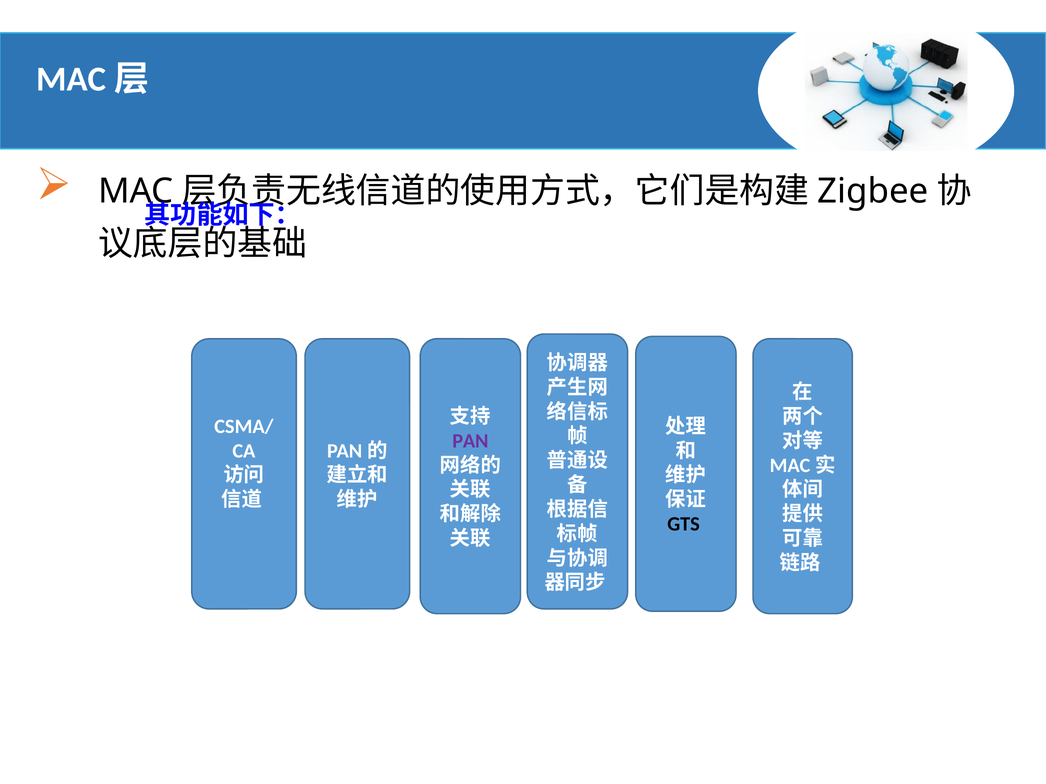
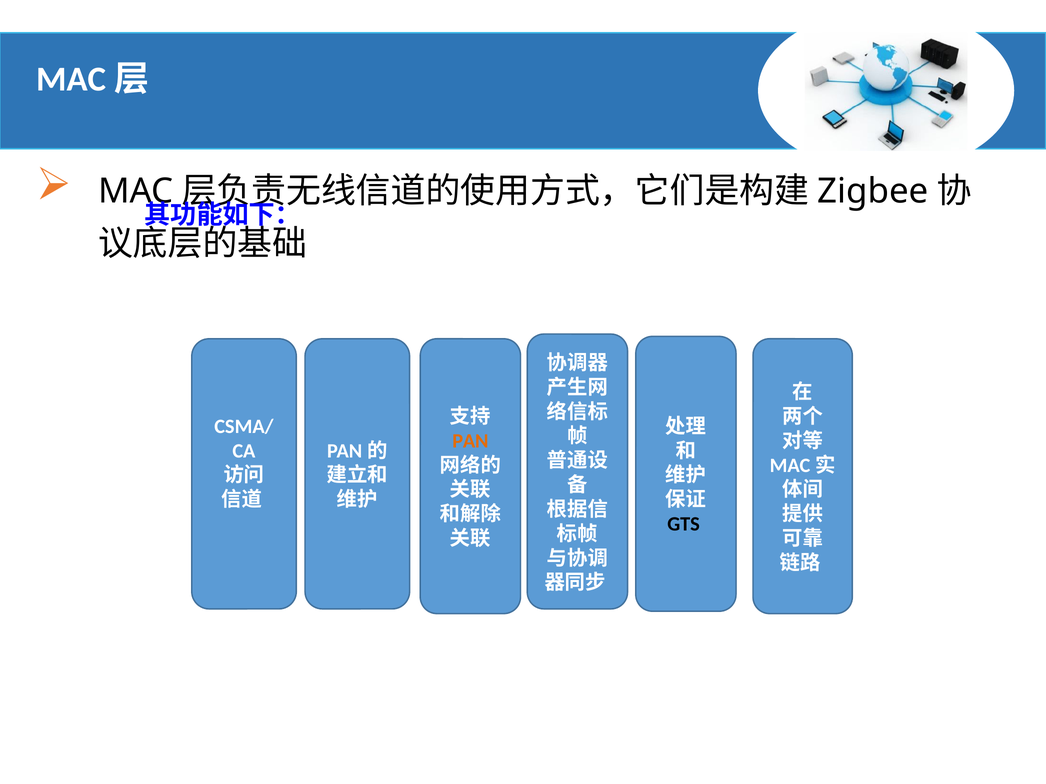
PAN colour: purple -> orange (470, 441)
